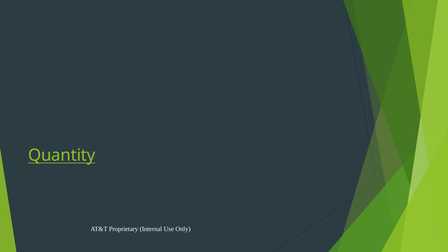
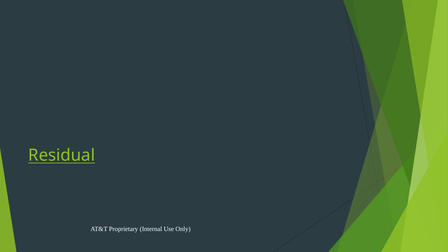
Quantity: Quantity -> Residual (62, 155)
